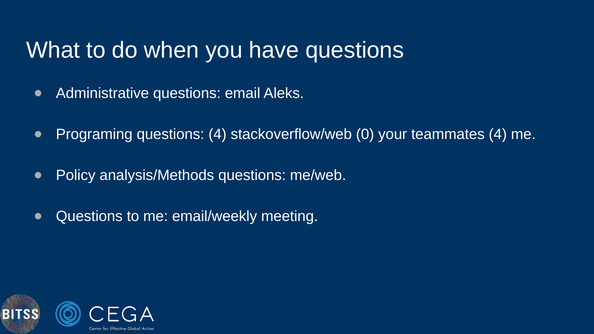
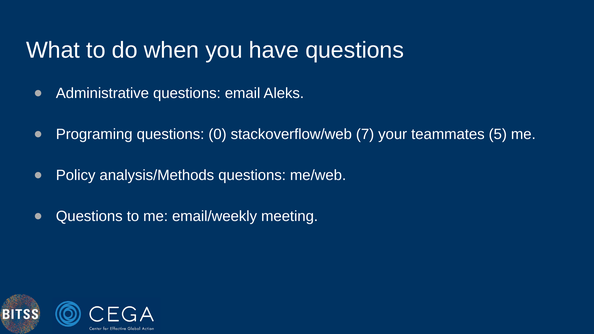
questions 4: 4 -> 0 (218, 134)
0: 0 -> 7 (365, 134)
teammates 4: 4 -> 5 (498, 134)
